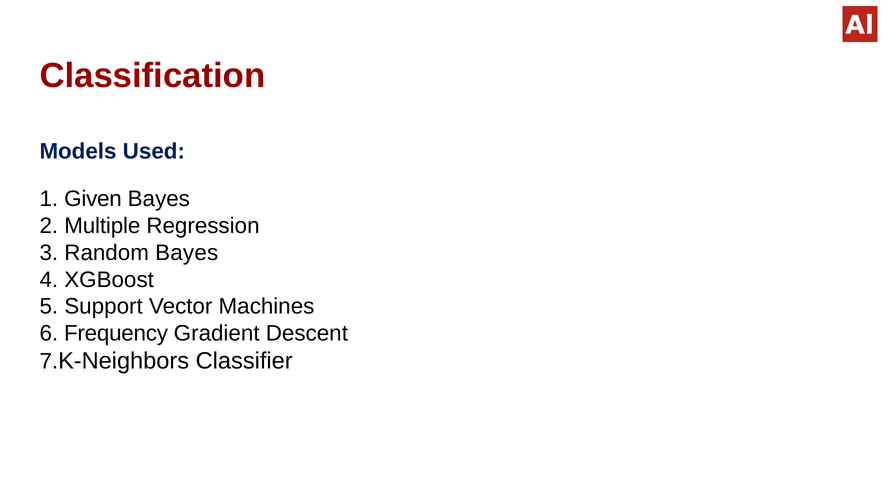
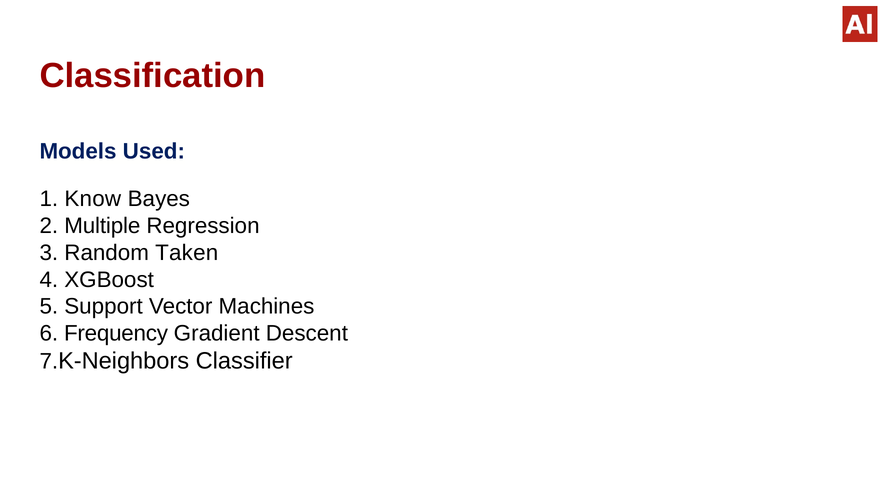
Given: Given -> Know (93, 199)
Random Bayes: Bayes -> Taken (187, 253)
